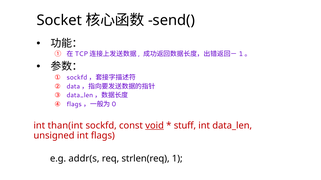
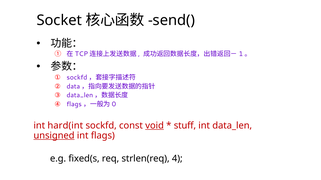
than(int: than(int -> hard(int (65, 126)
unsigned underline: none -> present (54, 136)
addr(s: addr(s -> fixed(s (84, 159)
1: 1 -> 4 (177, 159)
